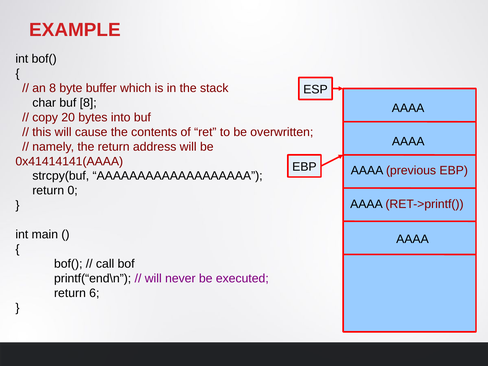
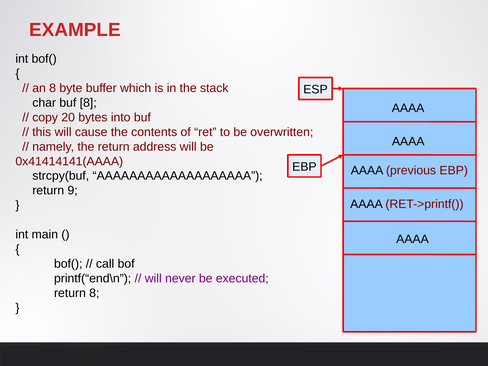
0: 0 -> 9 (73, 191)
return 6: 6 -> 8 (94, 293)
